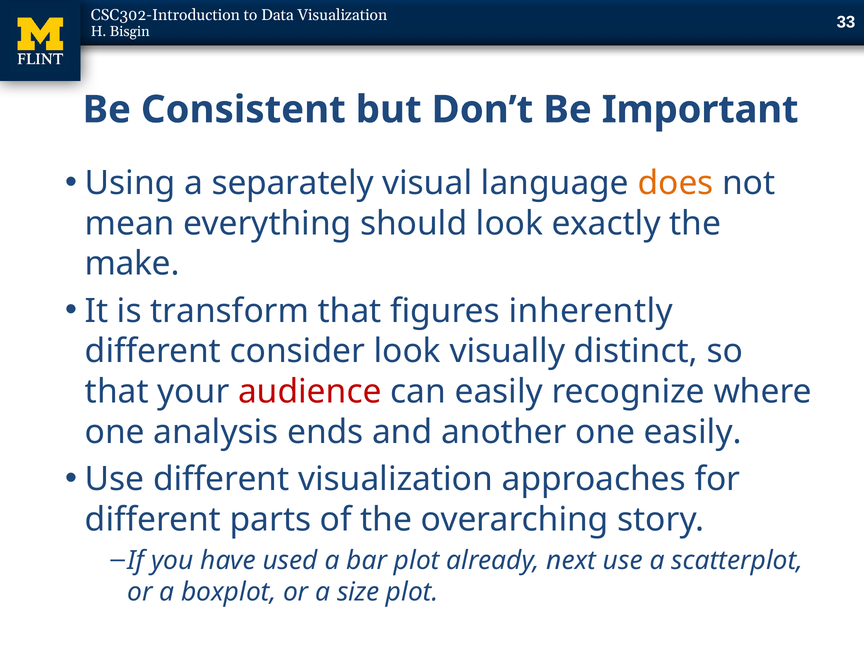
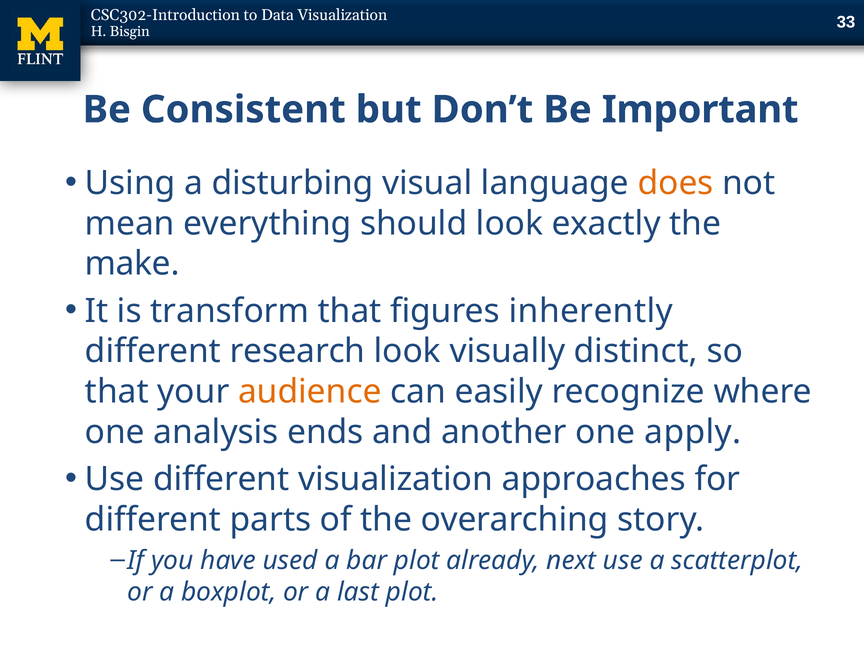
separately: separately -> disturbing (293, 183)
consider: consider -> research (298, 351)
audience colour: red -> orange (310, 392)
one easily: easily -> apply (693, 432)
size: size -> last (358, 592)
